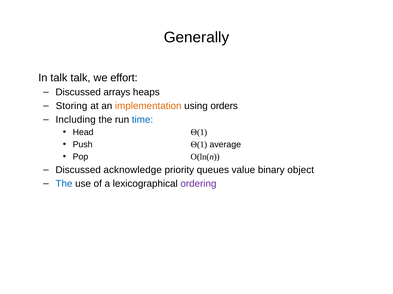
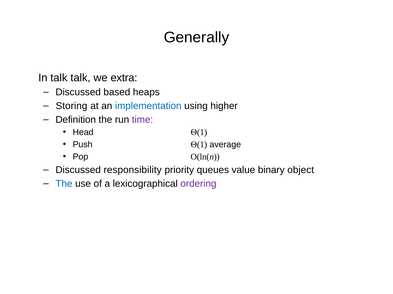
effort: effort -> extra (124, 78)
arrays: arrays -> based (117, 92)
implementation colour: orange -> blue (148, 106)
orders: orders -> higher (224, 106)
Including: Including -> Definition (76, 120)
time colour: blue -> purple (142, 120)
acknowledge: acknowledge -> responsibility (133, 170)
